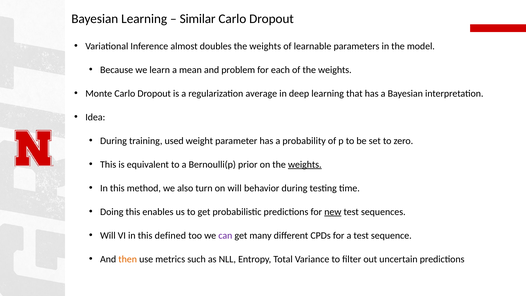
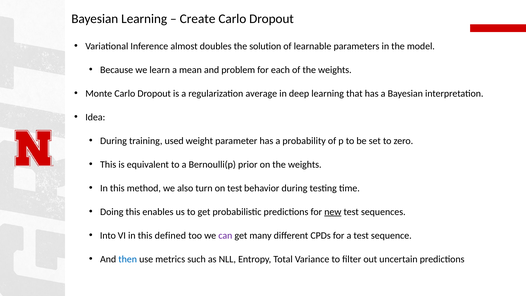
Similar: Similar -> Create (198, 19)
doubles the weights: weights -> solution (265, 46)
weights underline: present -> none (305, 164)
on will: will -> test (235, 188)
Will: Will -> Into (108, 235)
then colour: orange -> blue (128, 259)
